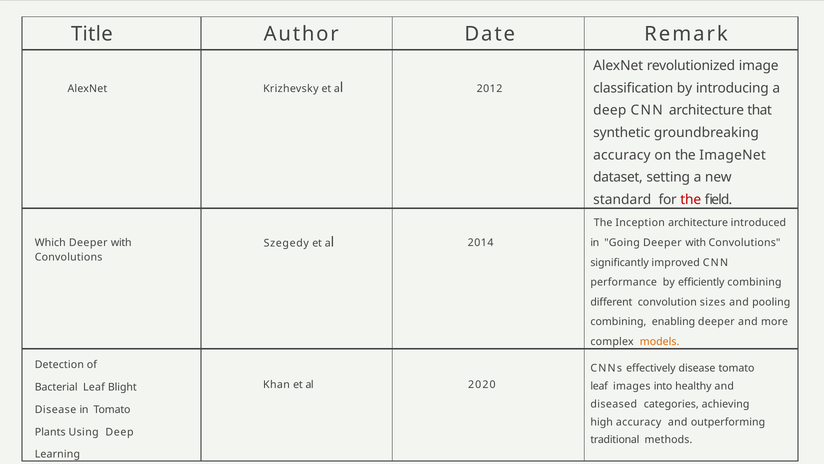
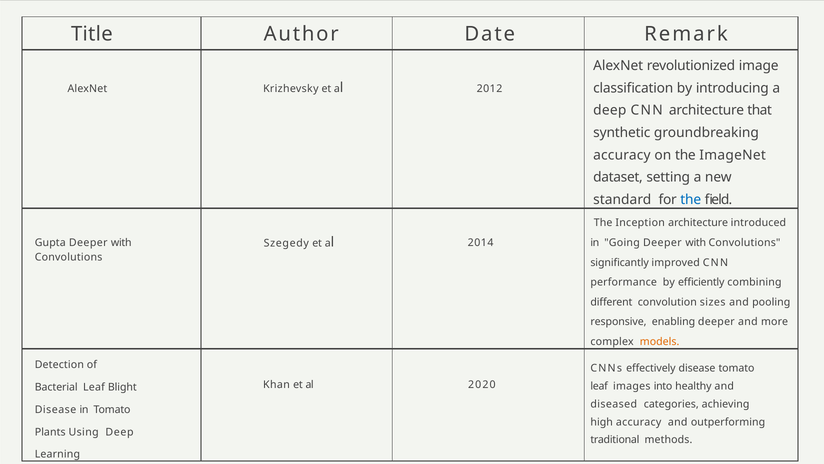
the colour: red -> blue (691, 199)
Which: Which -> Gupta (50, 243)
combining: combining -> responsive (618, 321)
